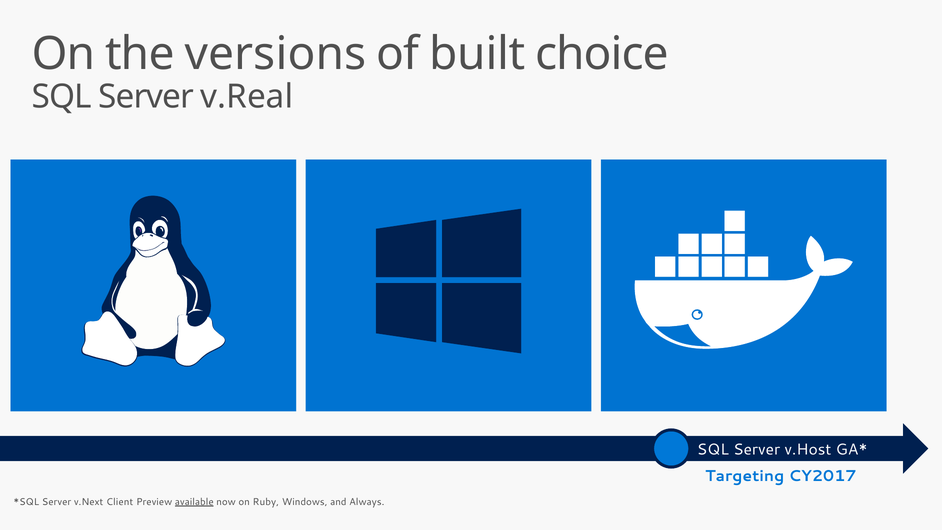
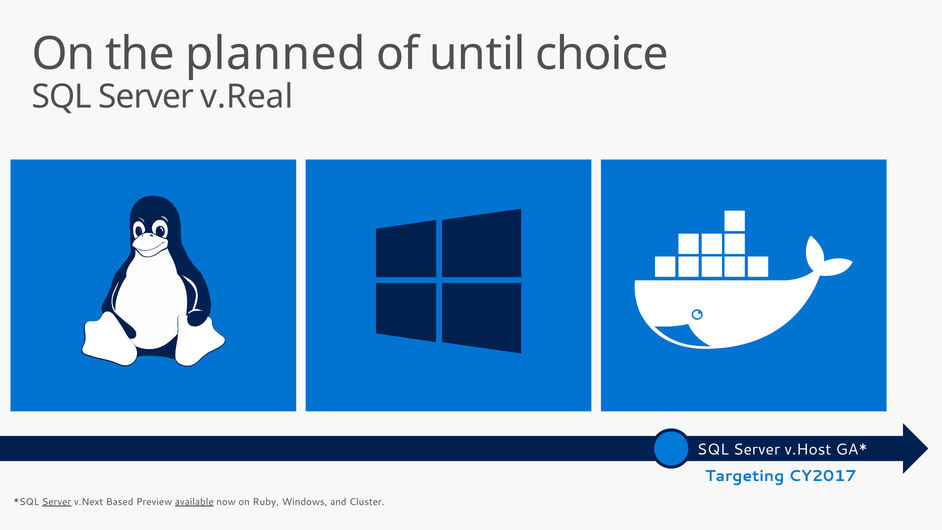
versions: versions -> planned (275, 54)
built: built -> until (477, 54)
Server underline: none -> present (57, 502)
Client: Client -> Based (120, 502)
Always: Always -> Cluster (367, 502)
